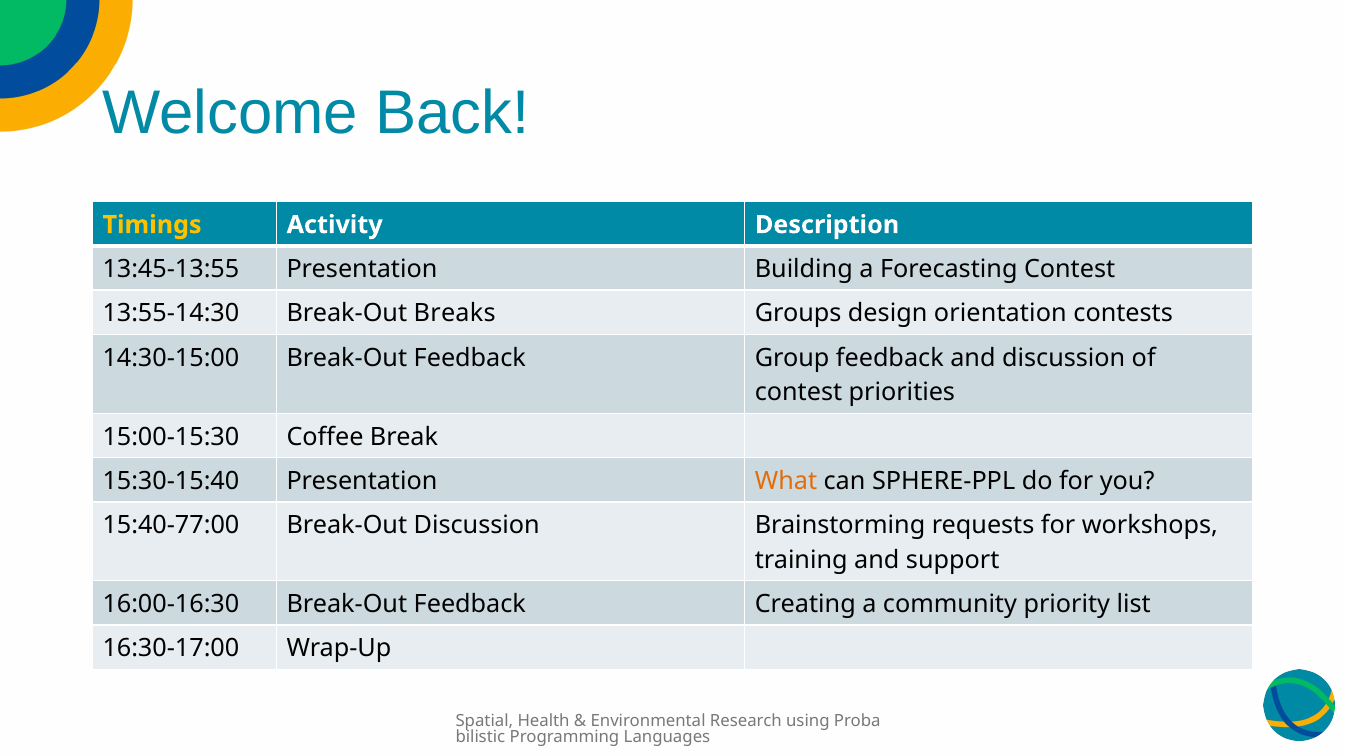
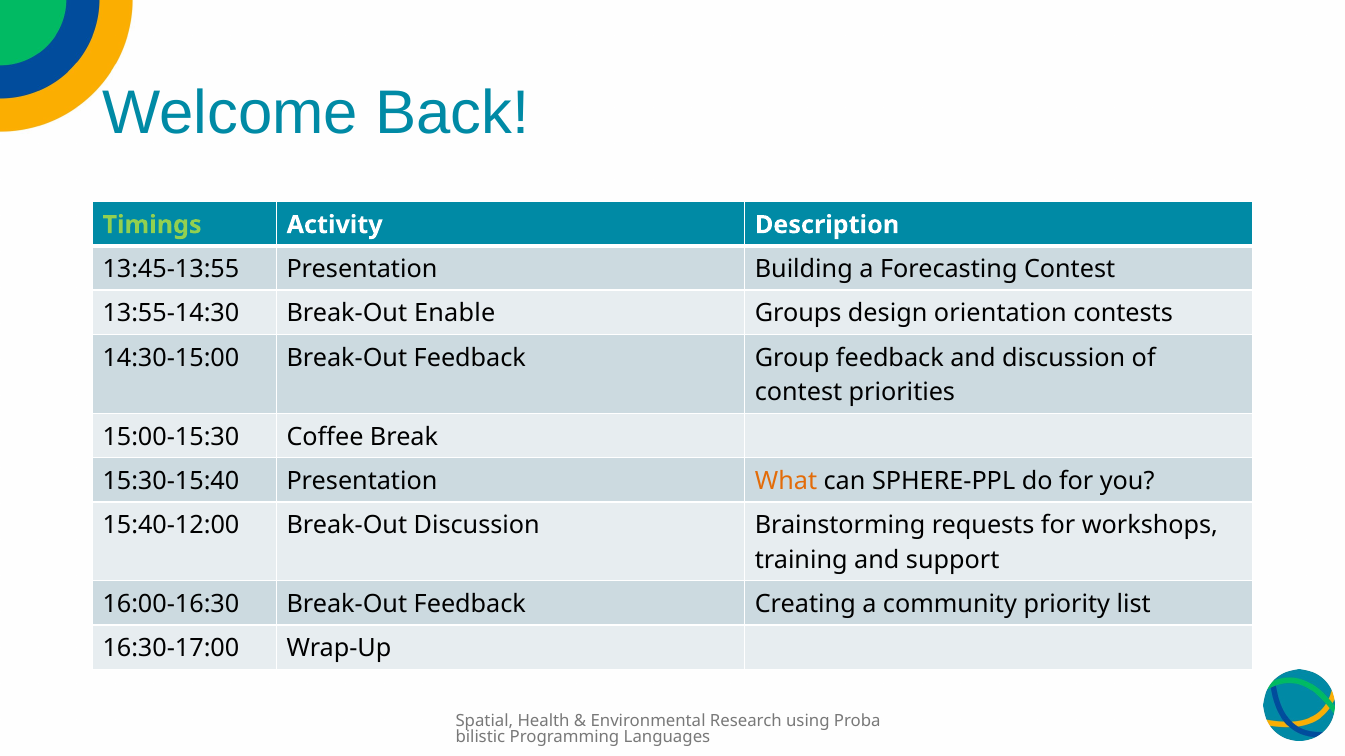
Timings colour: yellow -> light green (152, 225)
Breaks: Breaks -> Enable (455, 314)
15:40-77:00: 15:40-77:00 -> 15:40-12:00 (171, 526)
